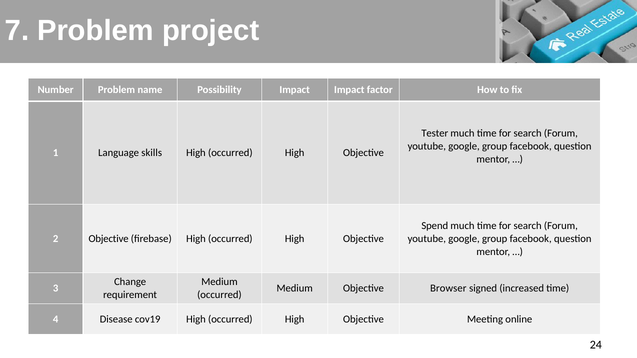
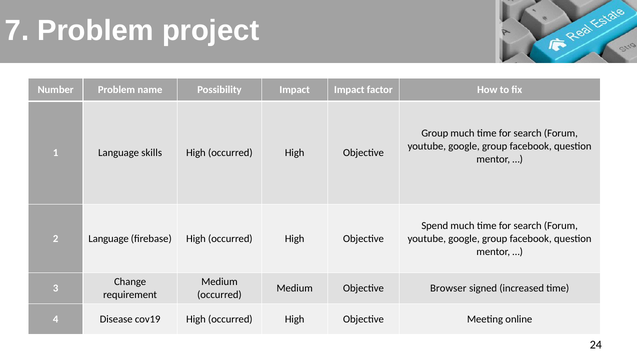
Tester: Tester -> Group (435, 133)
2 Objective: Objective -> Language (109, 239)
